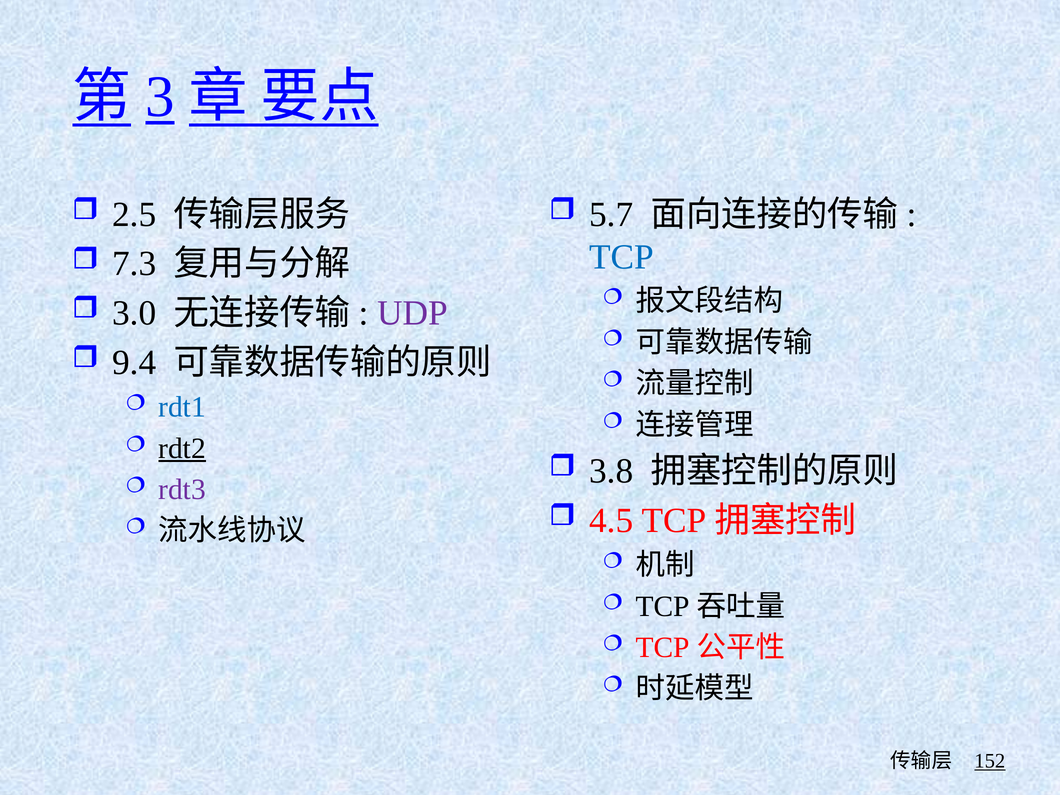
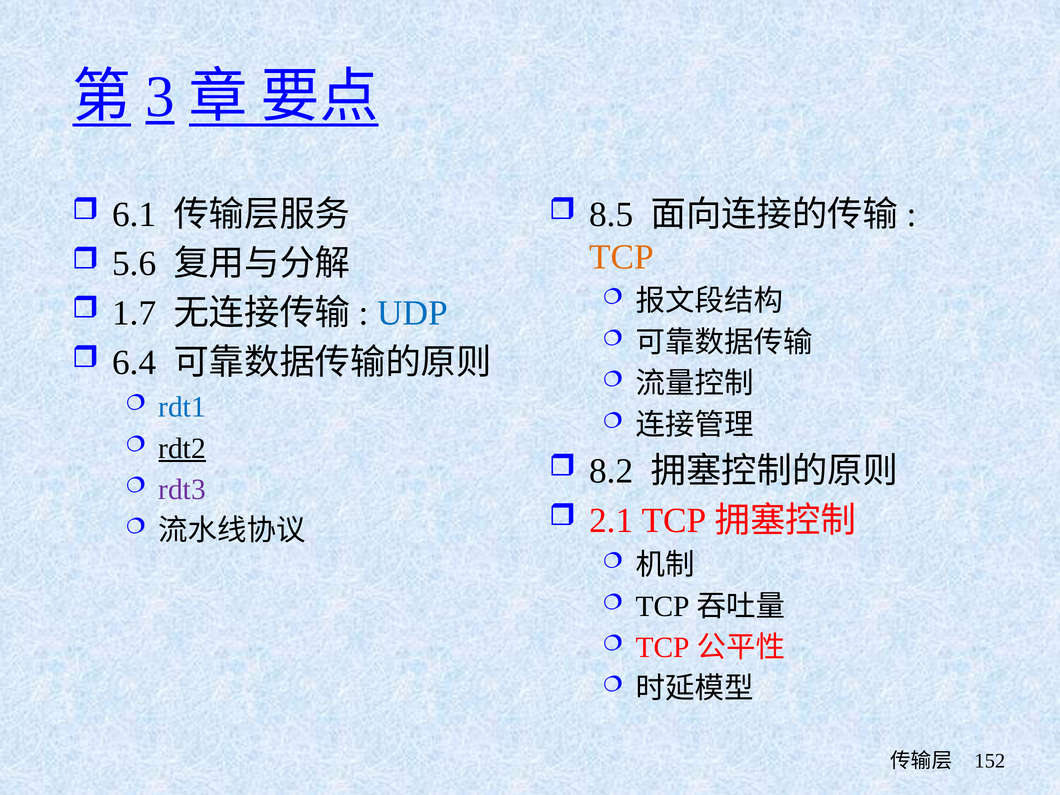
2.5: 2.5 -> 6.1 (134, 214)
5.7: 5.7 -> 8.5 (611, 214)
TCP colour: blue -> orange (622, 257)
7.3: 7.3 -> 5.6 (134, 264)
3.0: 3.0 -> 1.7 (134, 313)
UDP colour: purple -> blue (413, 313)
9.4: 9.4 -> 6.4 (134, 363)
3.8: 3.8 -> 8.2 (611, 471)
4.5: 4.5 -> 2.1 (611, 521)
152 underline: present -> none (990, 761)
